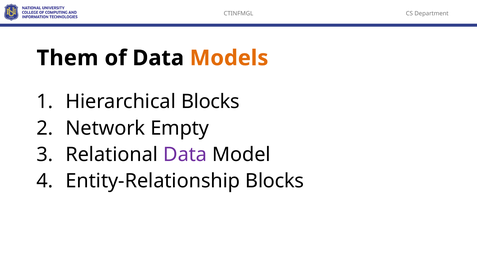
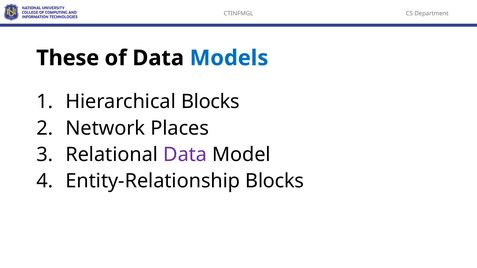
Them: Them -> These (68, 58)
Models colour: orange -> blue (229, 58)
Empty: Empty -> Places (180, 128)
